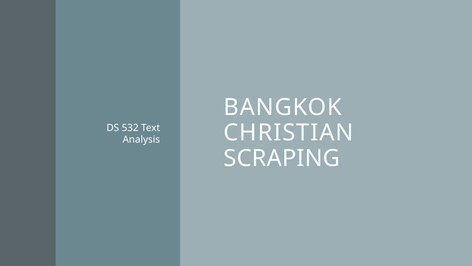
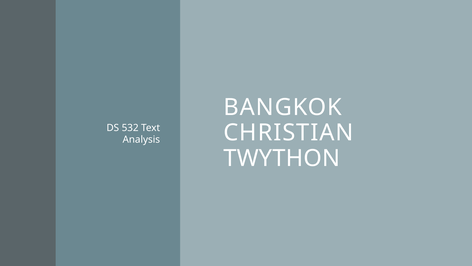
SCRAPING: SCRAPING -> TWYTHON (282, 158)
